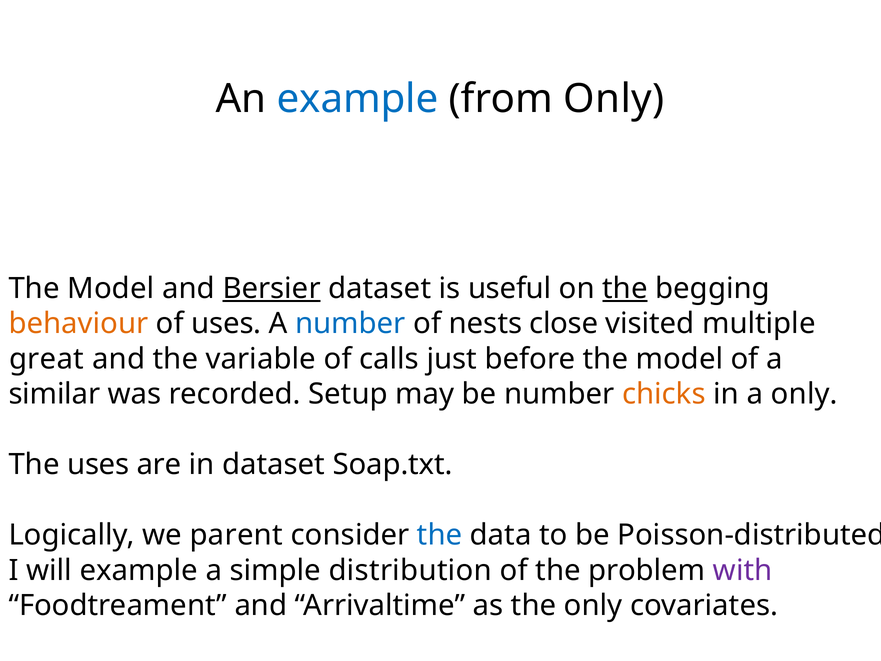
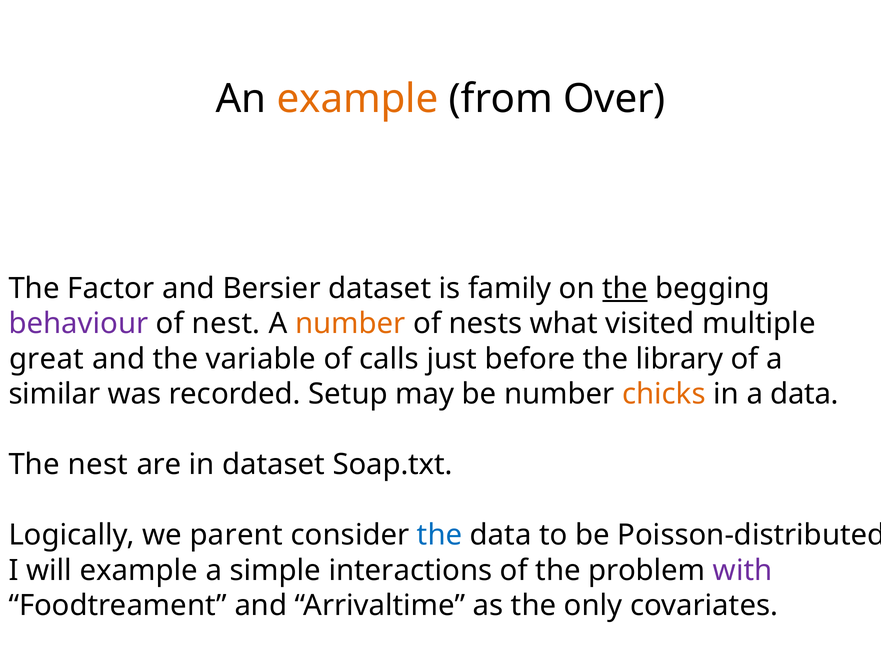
example colour: blue -> orange (358, 99)
from Only: Only -> Over (614, 99)
Model: Model -> Factor (111, 288)
Bersier underline: present -> none (272, 288)
useful: useful -> family (510, 288)
behaviour colour: orange -> purple (78, 324)
of uses: uses -> nest (226, 324)
number colour: blue -> orange (350, 324)
close: close -> what (564, 324)
before the model: model -> library (680, 359)
a only: only -> data (805, 394)
The uses: uses -> nest (98, 464)
distribution: distribution -> interactions (410, 570)
